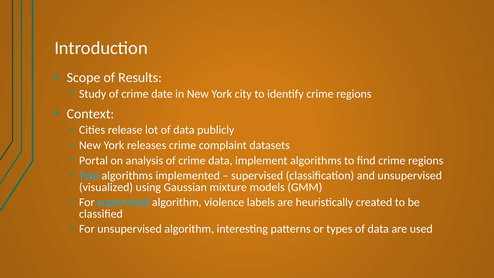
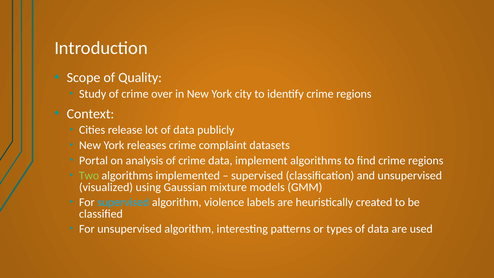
Results: Results -> Quality (140, 78)
date: date -> over (162, 94)
Two colour: light blue -> light green (89, 176)
